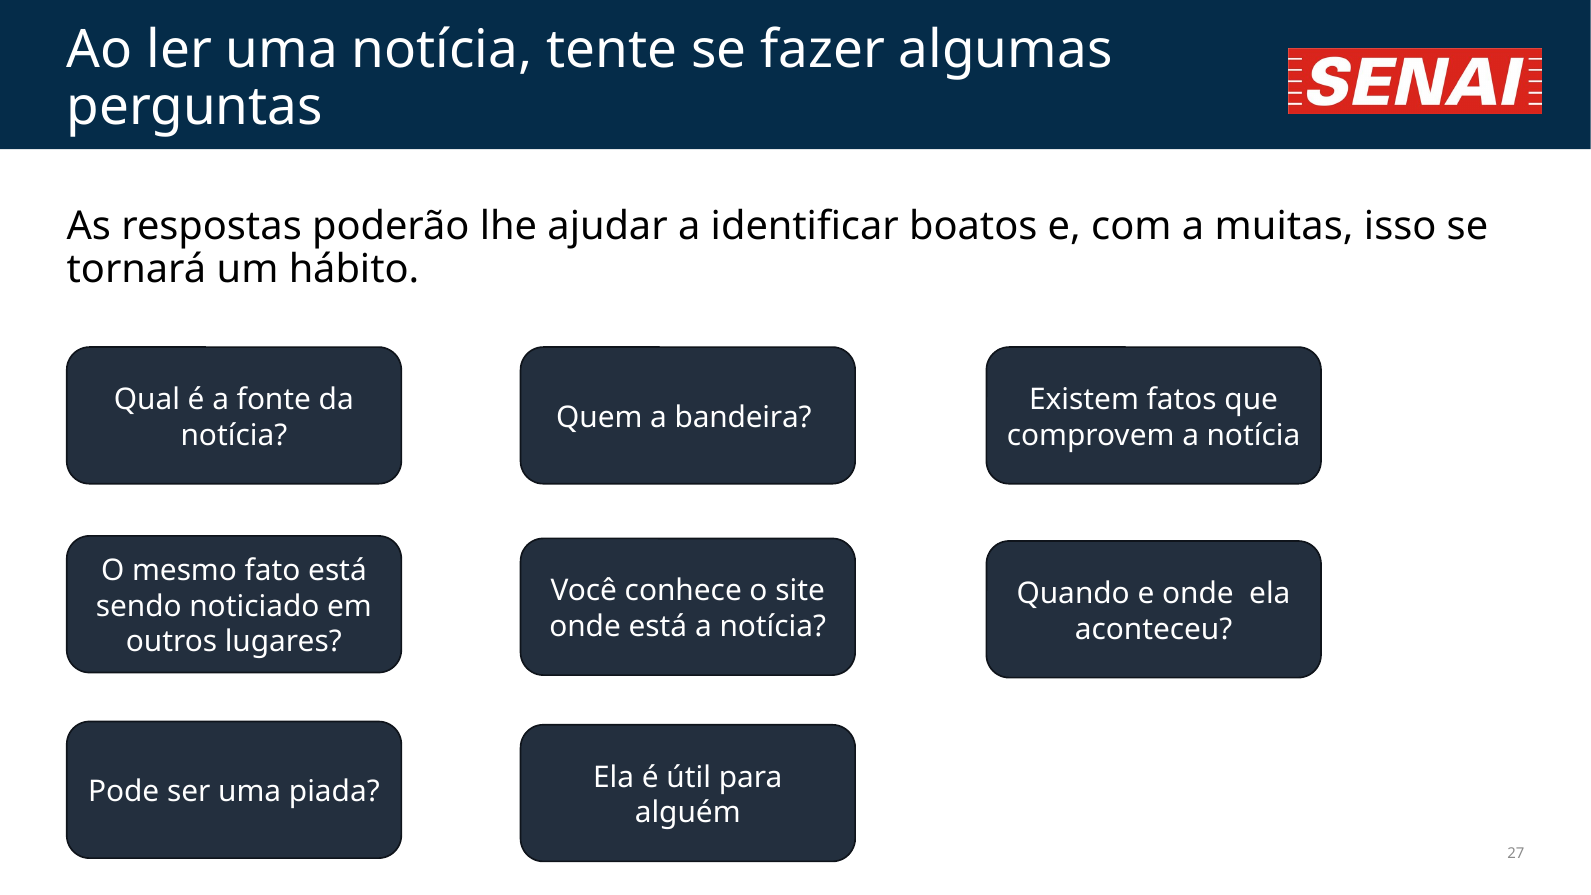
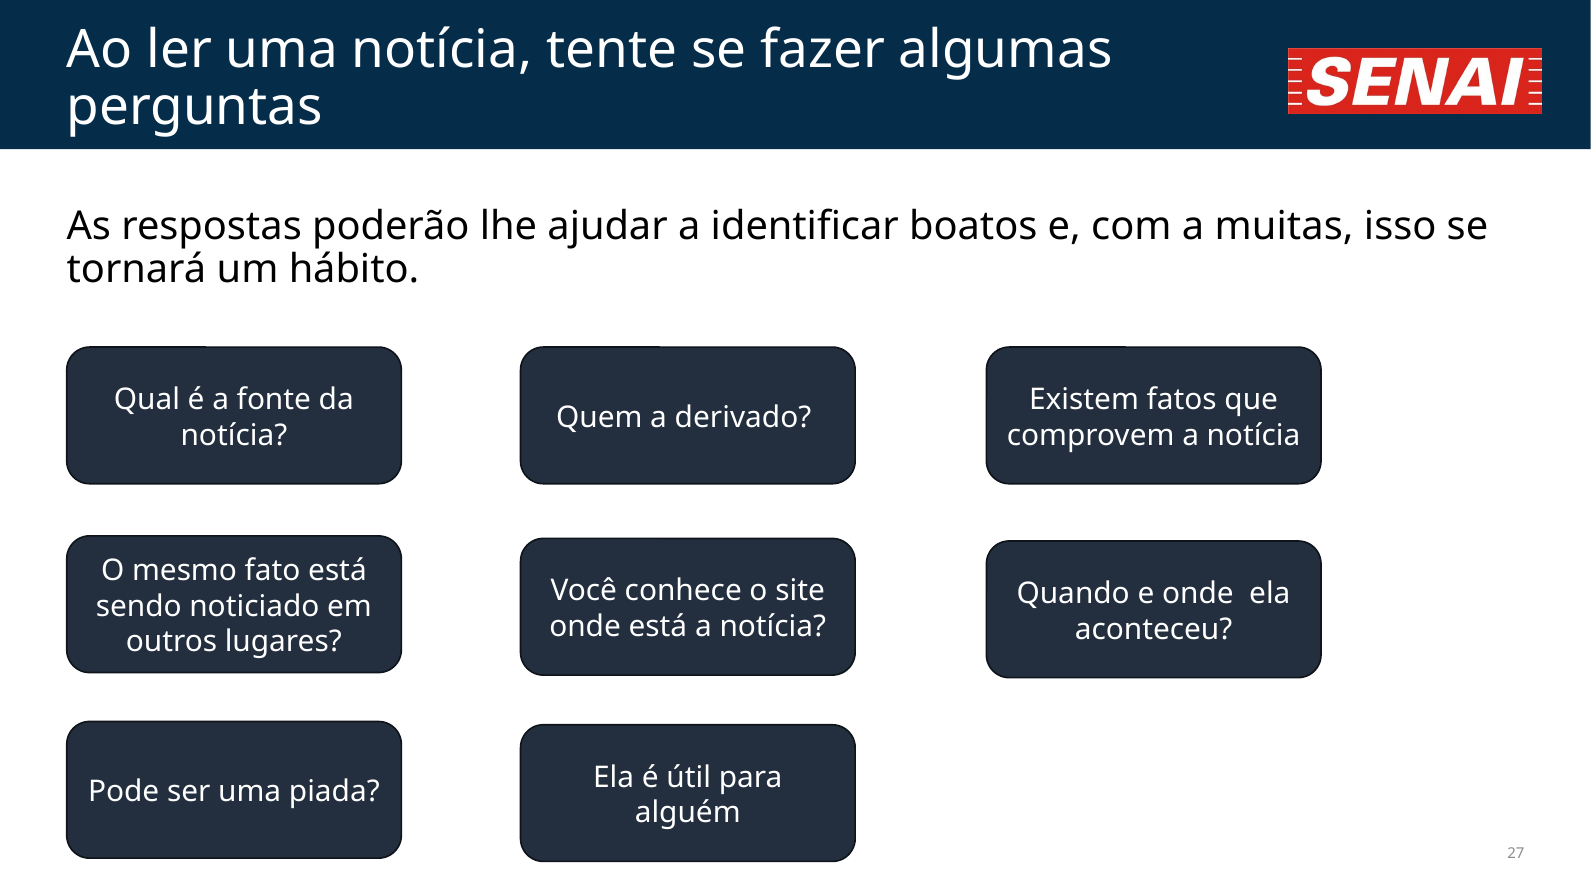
bandeira: bandeira -> derivado (743, 417)
